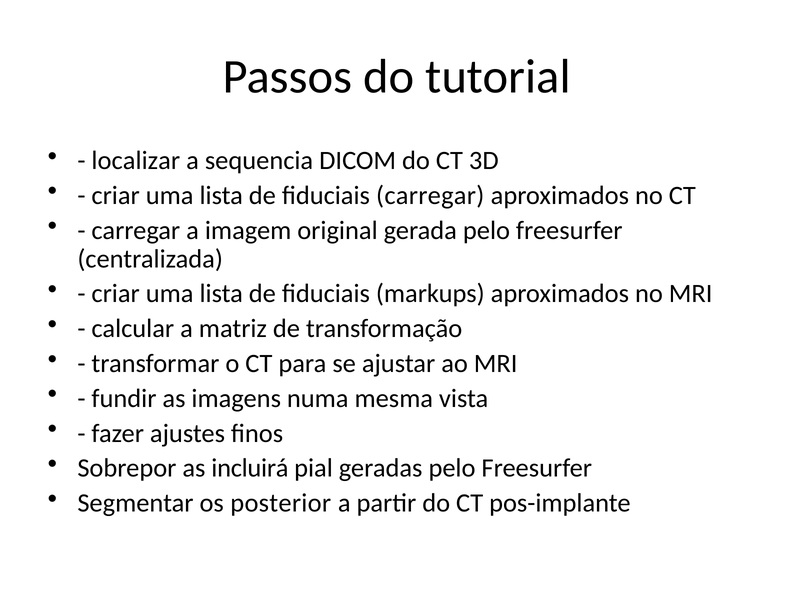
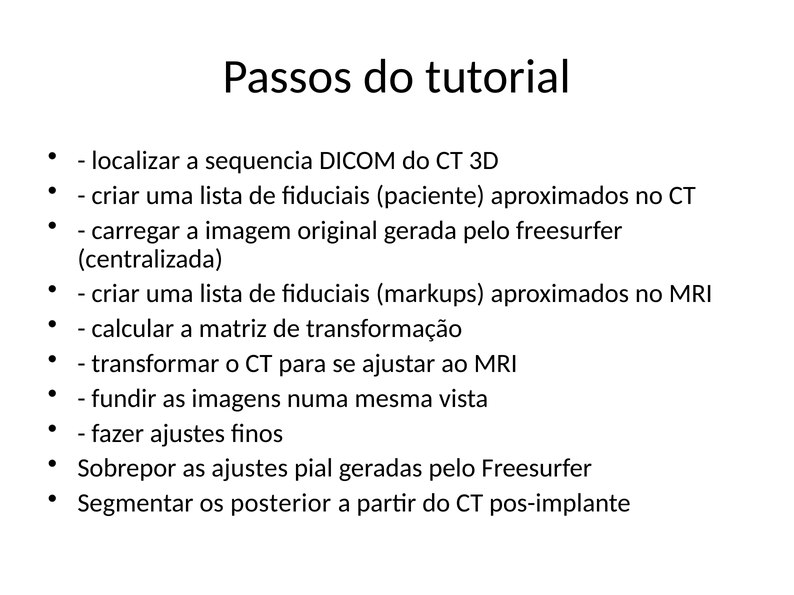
fiduciais carregar: carregar -> paciente (430, 196)
as incluirá: incluirá -> ajustes (250, 469)
